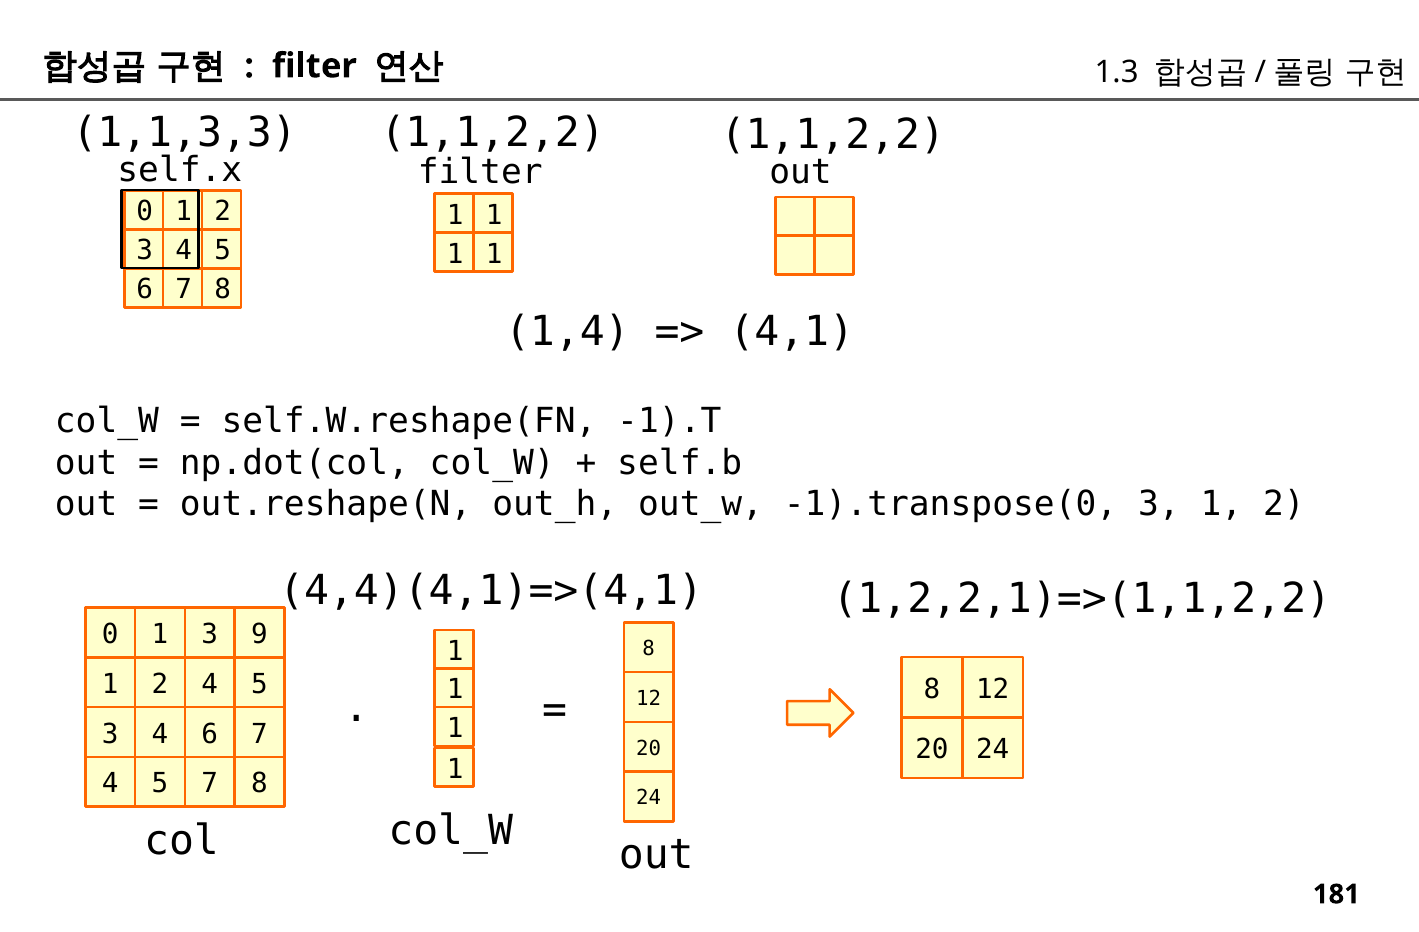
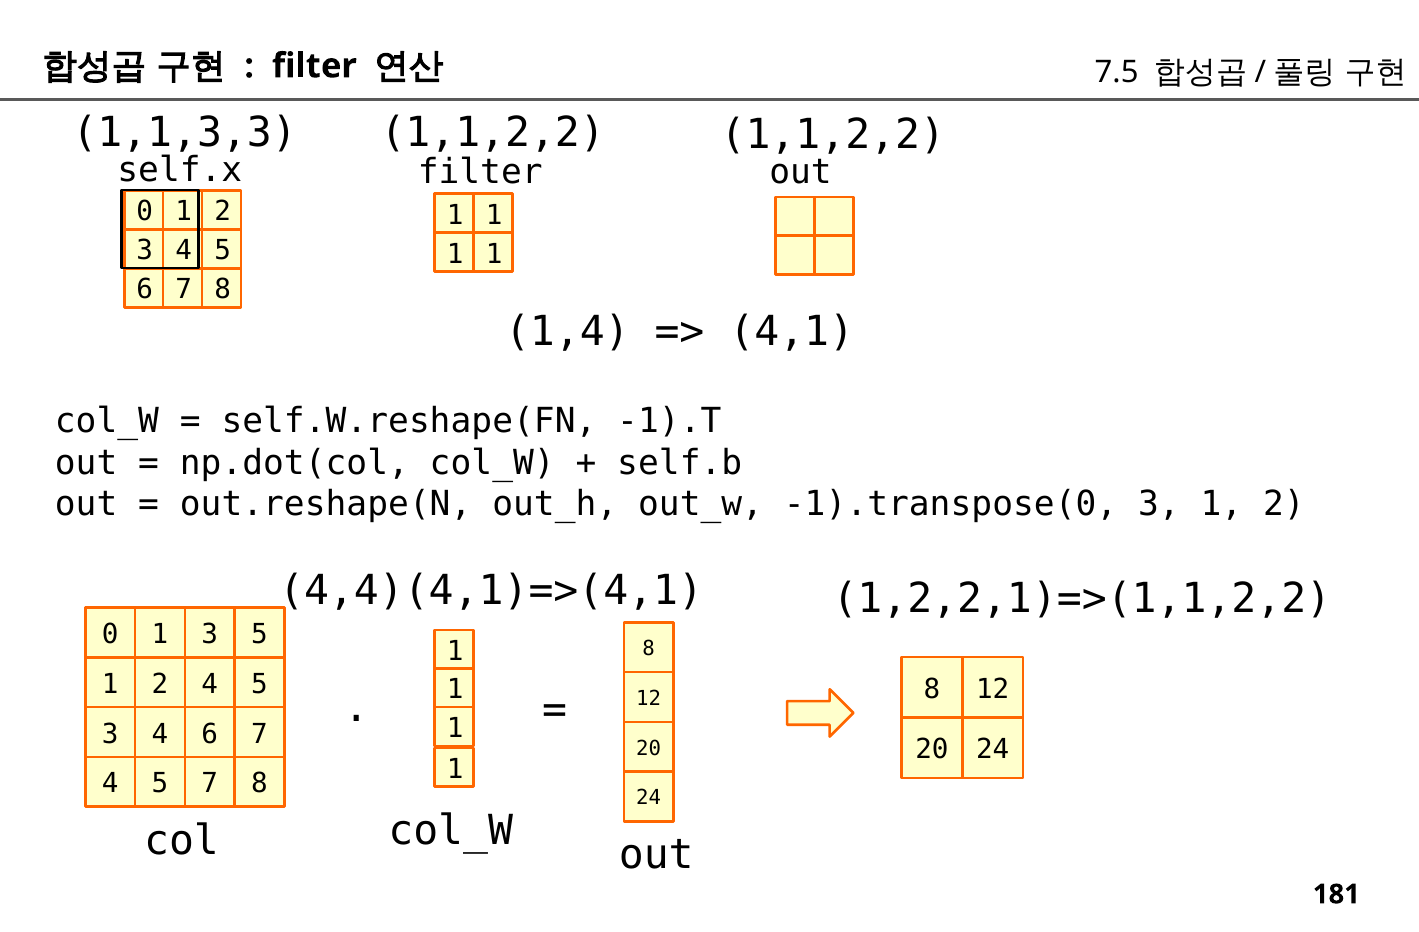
1.3: 1.3 -> 7.5 (1117, 73)
3 9: 9 -> 5 (260, 634)
